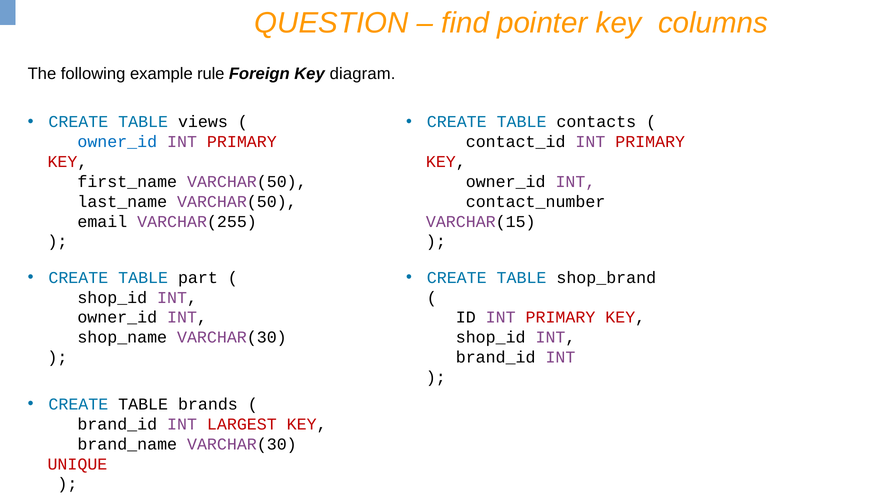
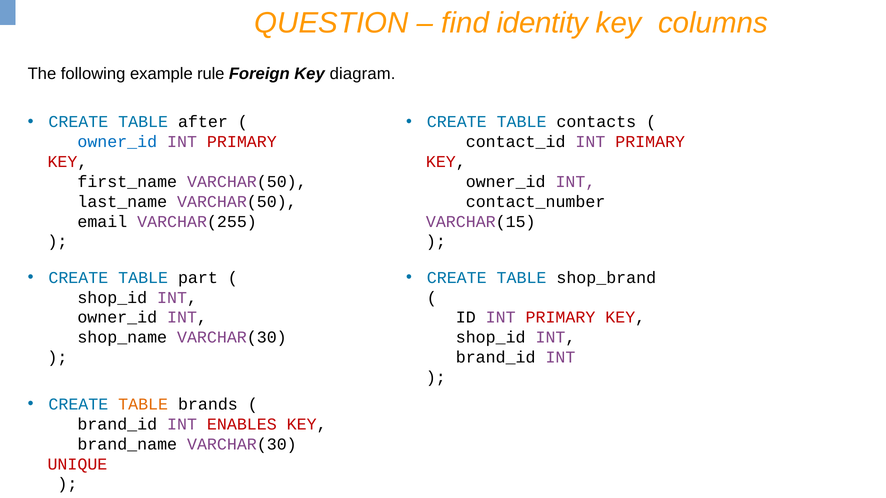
pointer: pointer -> identity (542, 23)
views: views -> after (203, 122)
TABLE colour: black -> orange (143, 405)
LARGEST: LARGEST -> ENABLES (242, 425)
